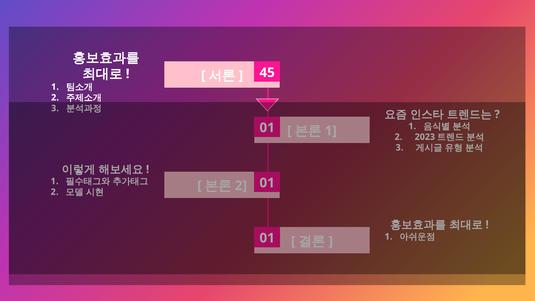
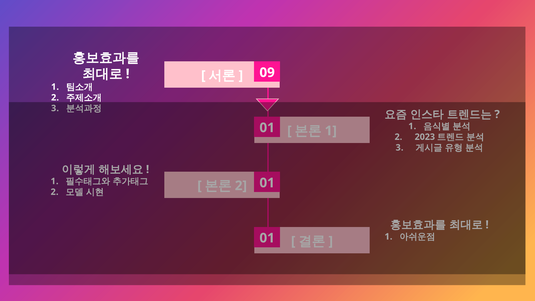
45: 45 -> 09 (267, 73)
